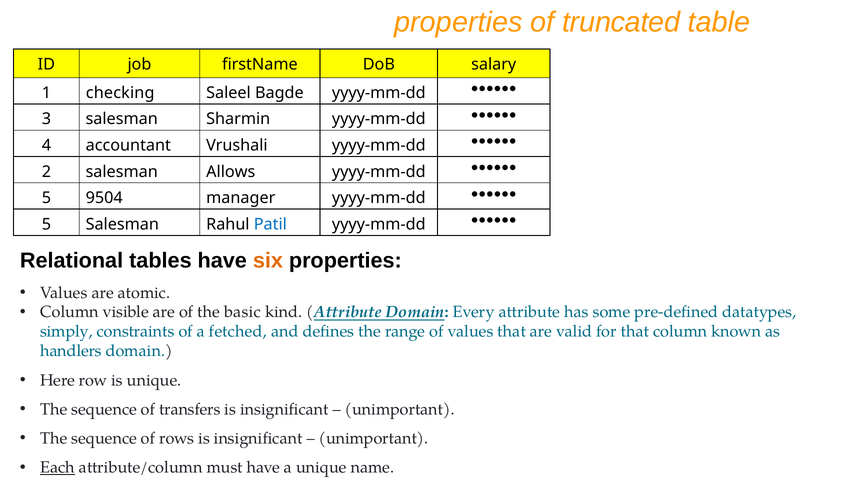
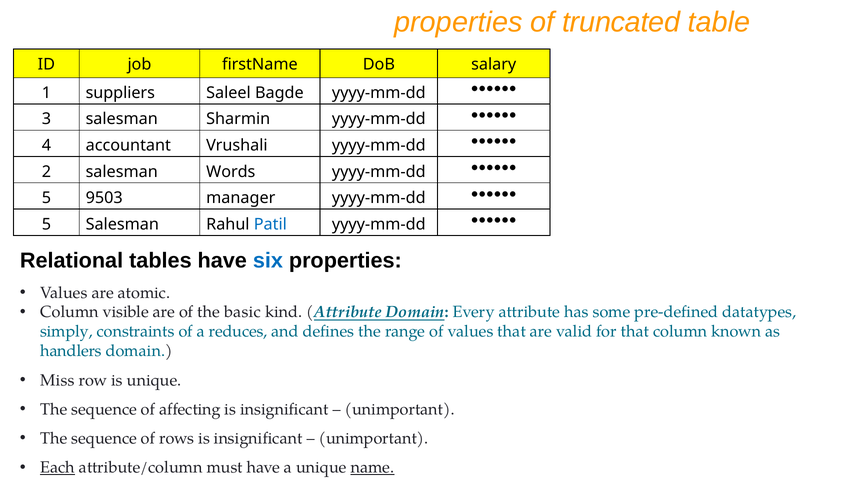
checking: checking -> suppliers (120, 93)
Allows: Allows -> Words (231, 172)
9504: 9504 -> 9503 (104, 198)
six colour: orange -> blue (268, 261)
fetched: fetched -> reduces (238, 332)
Here: Here -> Miss (57, 381)
transfers: transfers -> affecting (190, 410)
name underline: none -> present (372, 468)
